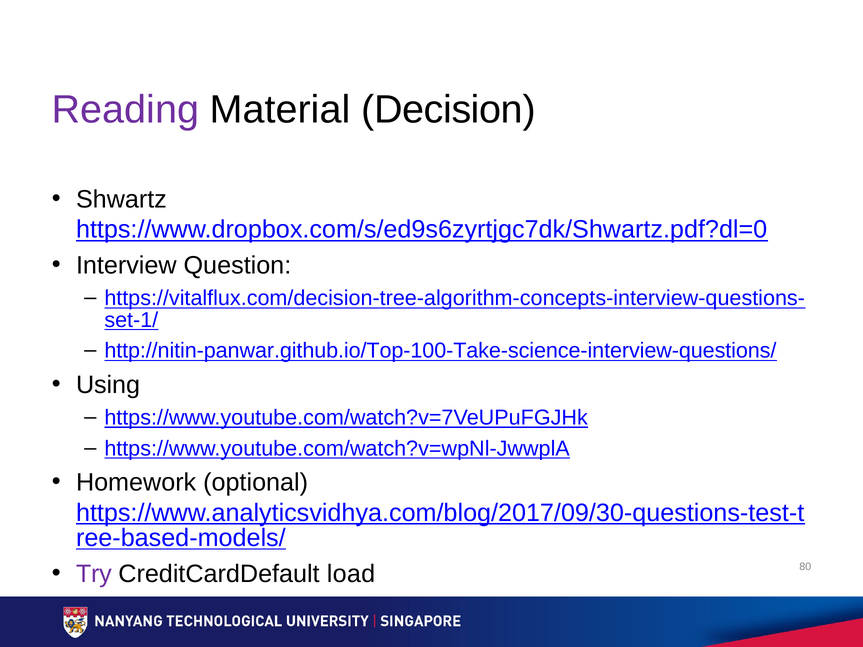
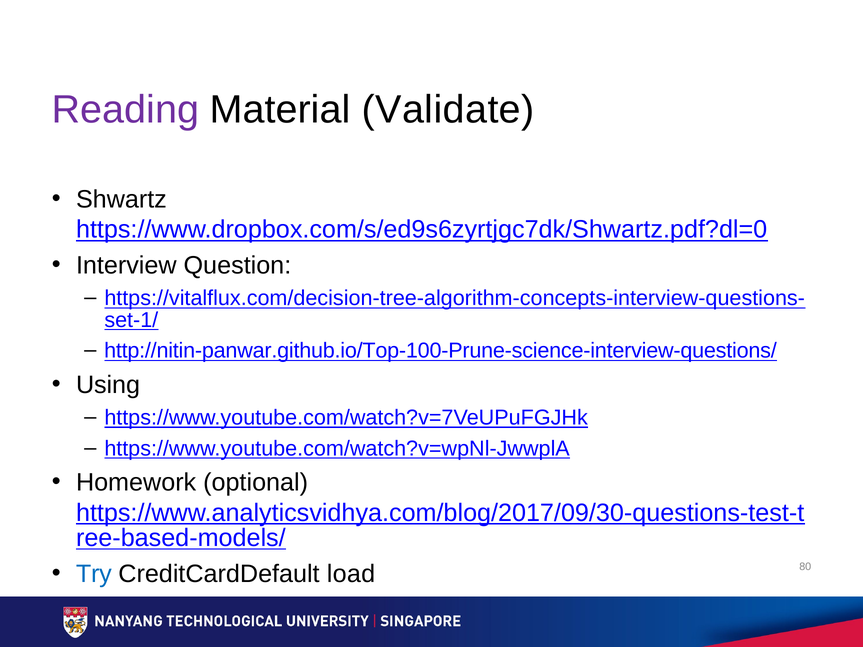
Decision: Decision -> Validate (448, 110)
http://nitin-panwar.github.io/Top-100-Take-science-interview-questions/: http://nitin-panwar.github.io/Top-100-Take-science-interview-questions/ -> http://nitin-panwar.github.io/Top-100-Prune-science-interview-questions/ (440, 351)
Try colour: purple -> blue (94, 574)
